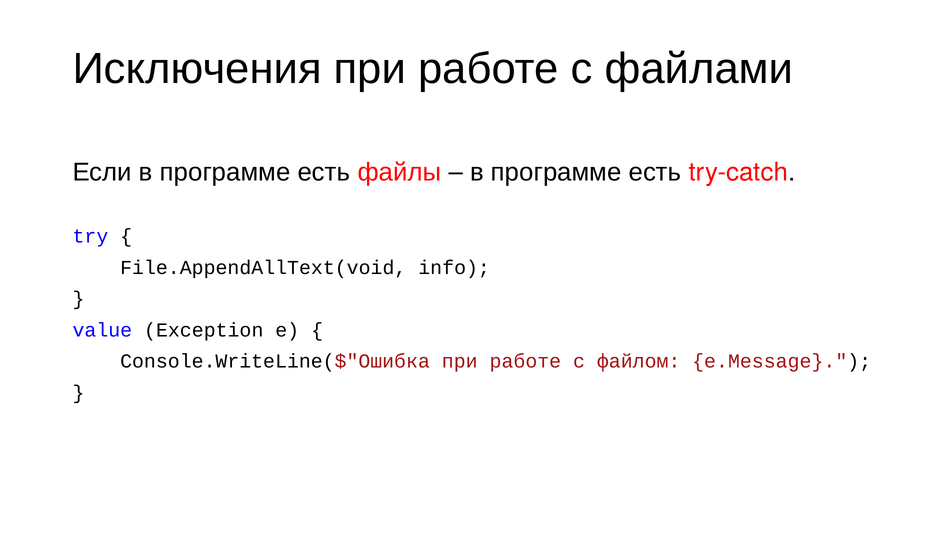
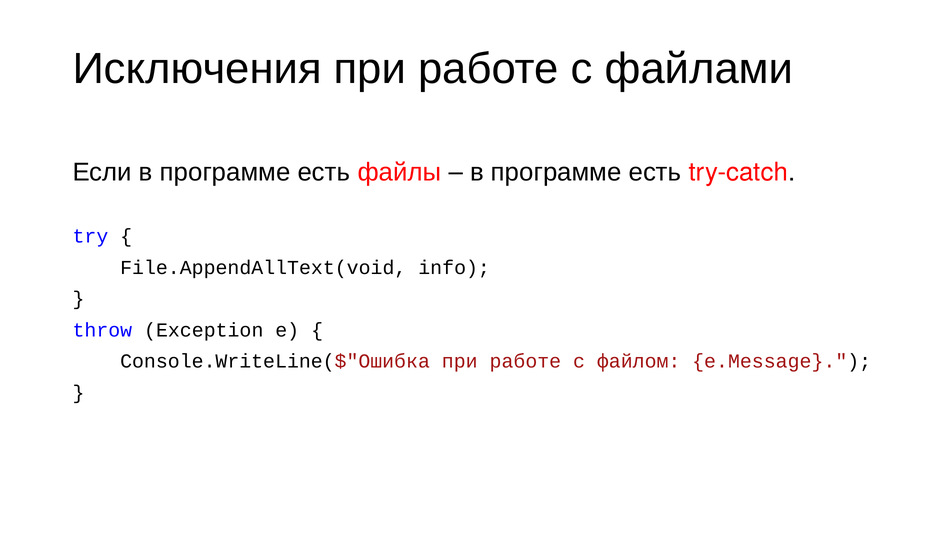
value: value -> throw (102, 330)
